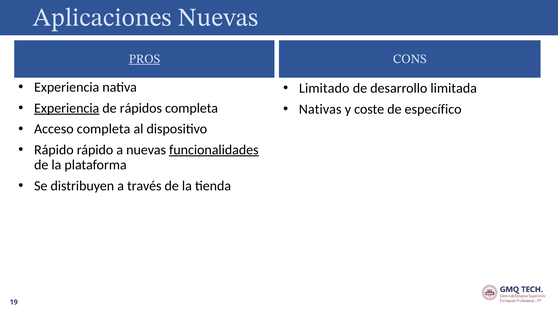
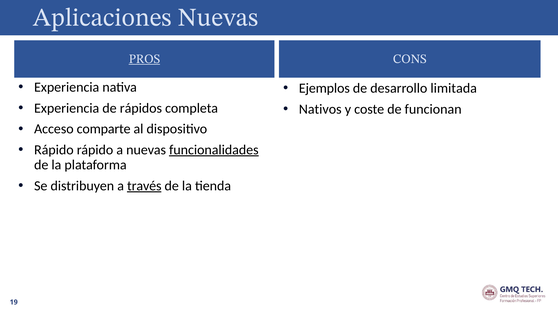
Limitado: Limitado -> Ejemplos (324, 88)
Experiencia underline: present -> none (67, 108)
Nativas: Nativas -> Nativos (320, 109)
específico: específico -> funcionan (433, 109)
Acceso completa: completa -> comparte (104, 129)
través underline: none -> present (144, 186)
